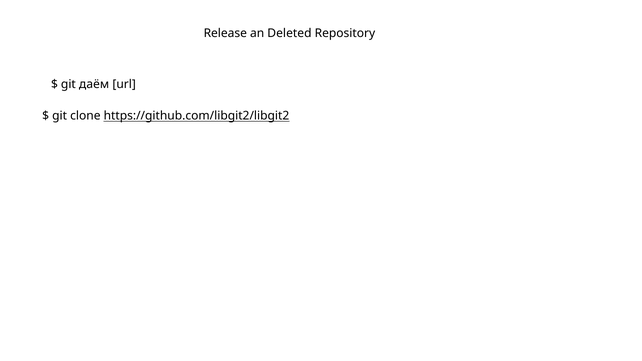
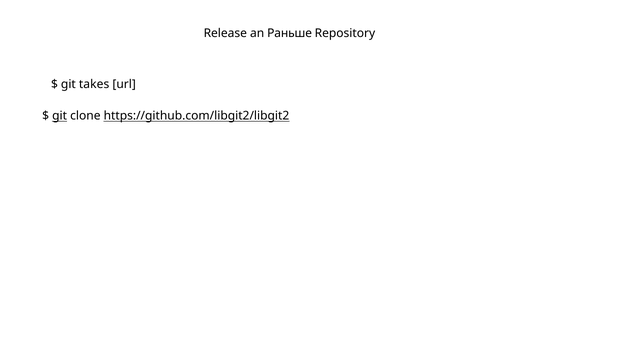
Deleted: Deleted -> Раньше (290, 33)
даём: даём -> takes (94, 85)
git underline: none -> present (60, 116)
